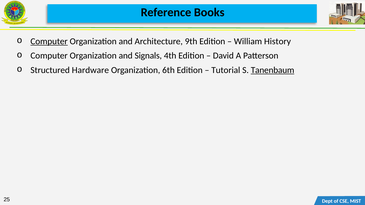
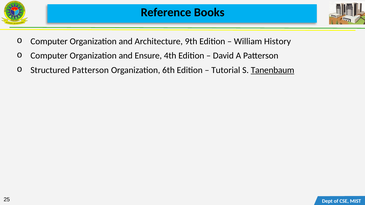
Computer underline: present -> none (49, 41)
Signals: Signals -> Ensure (148, 56)
Structured Hardware: Hardware -> Patterson (90, 70)
